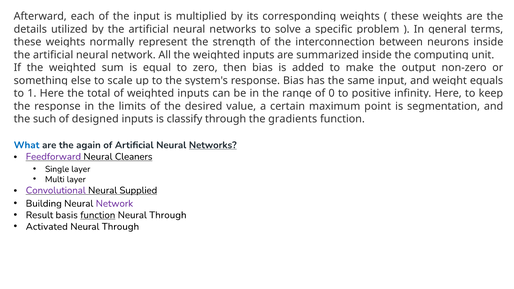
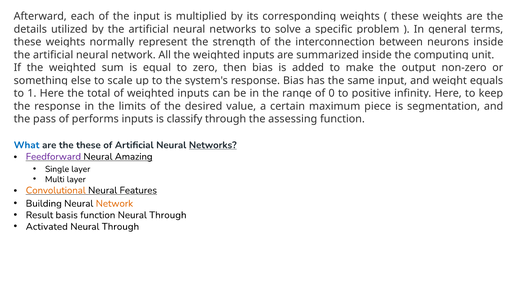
point: point -> piece (378, 106)
such: such -> pass (45, 119)
designed: designed -> performs (95, 119)
gradients: gradients -> assessing (293, 119)
the again: again -> these (88, 145)
Cleaners: Cleaners -> Amazing (134, 157)
Convolutional colour: purple -> orange (56, 190)
Supplied: Supplied -> Features (138, 190)
Network colour: purple -> orange (114, 204)
function underline: present -> none (98, 215)
